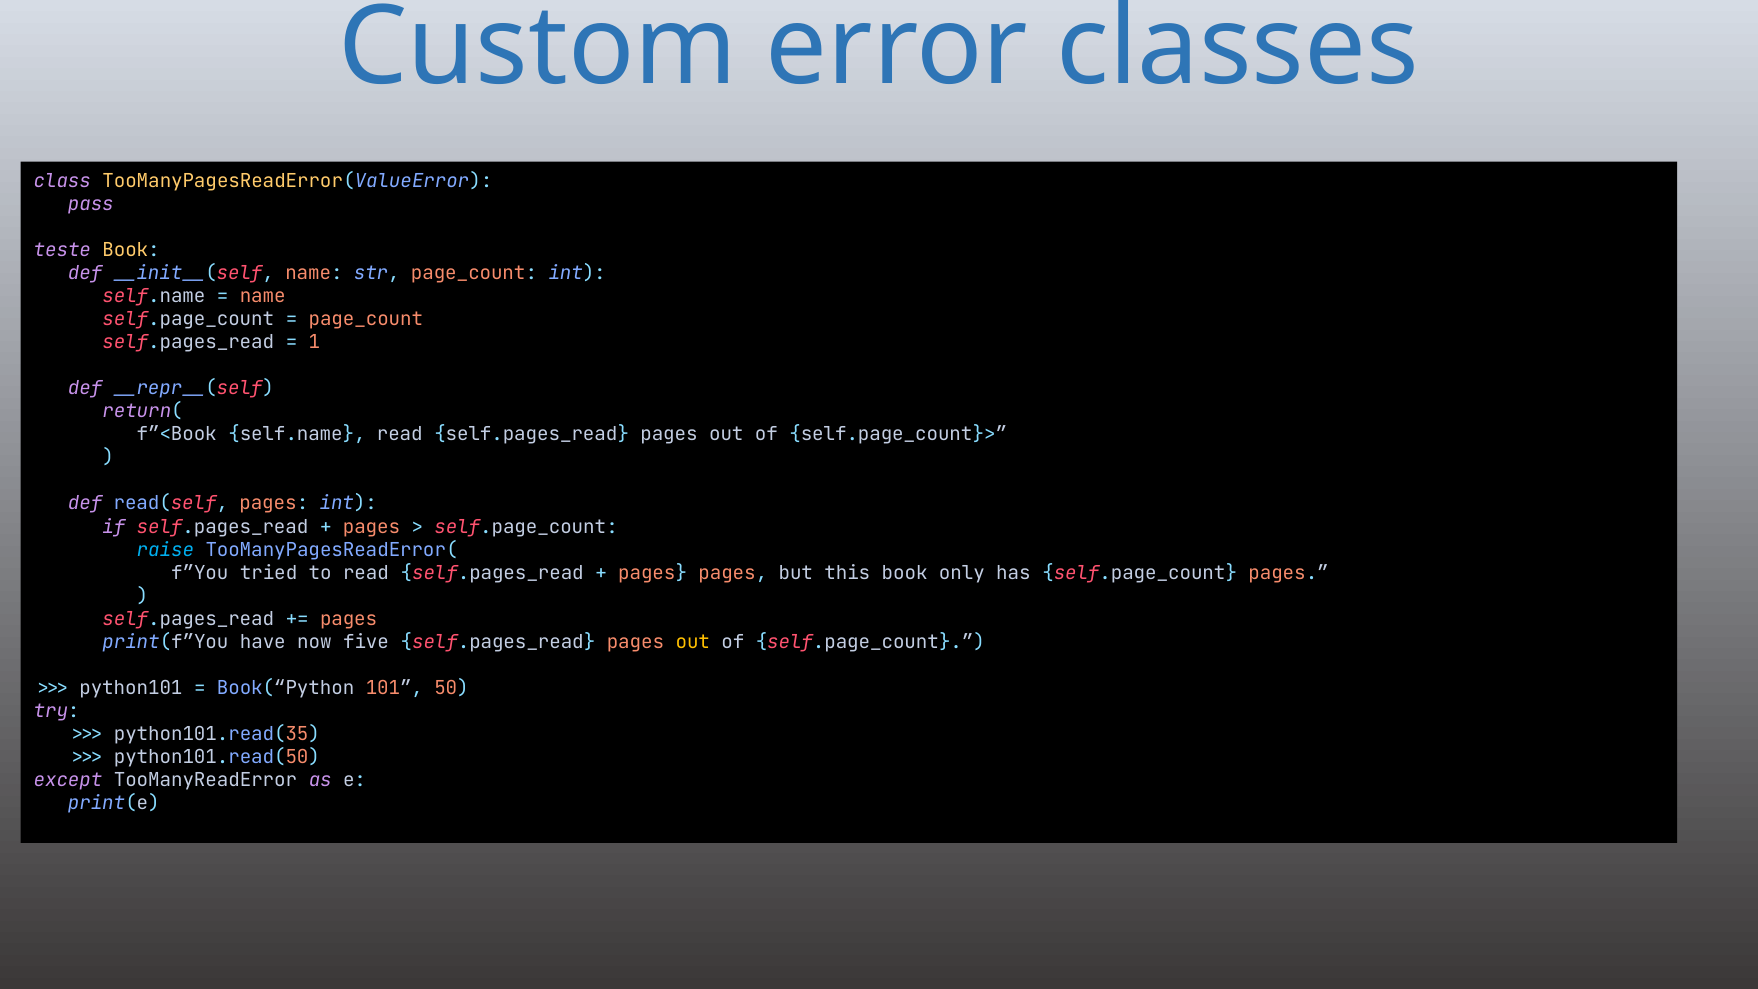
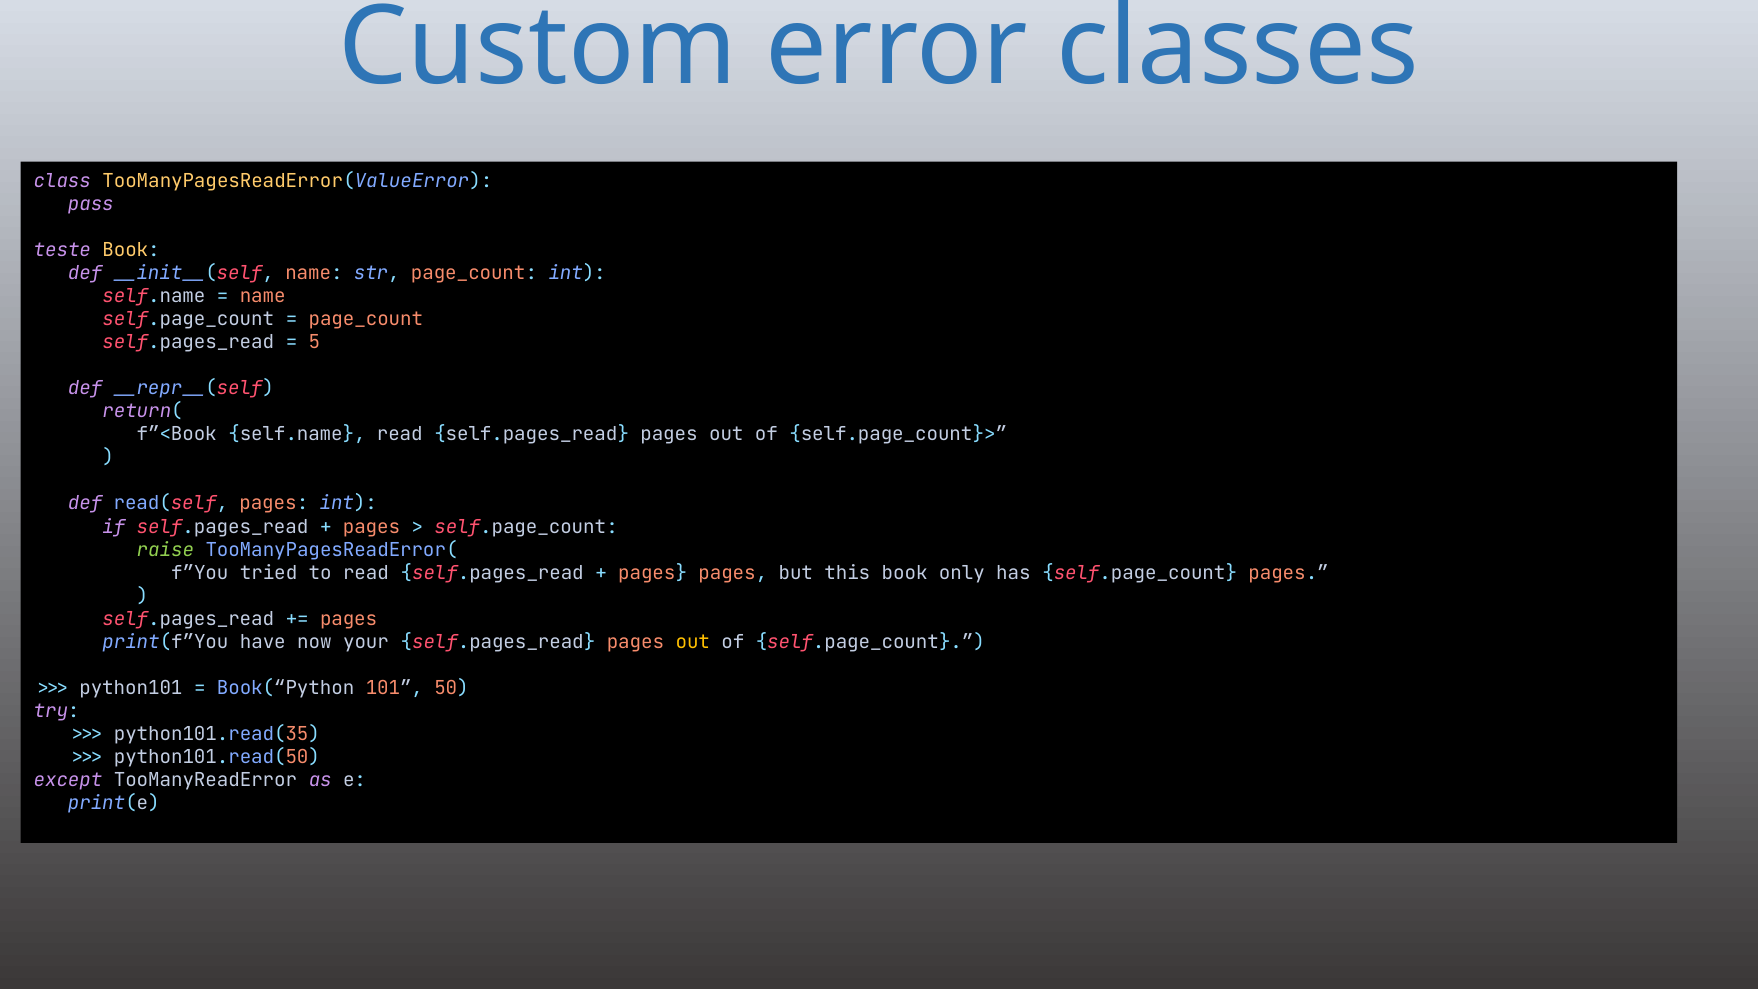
1: 1 -> 5 (314, 342)
raise colour: light blue -> light green (165, 550)
five: five -> your (366, 642)
